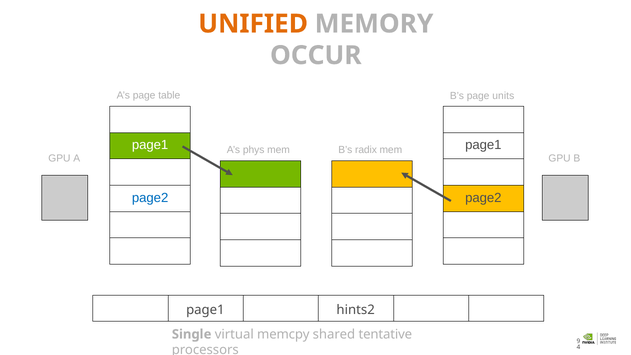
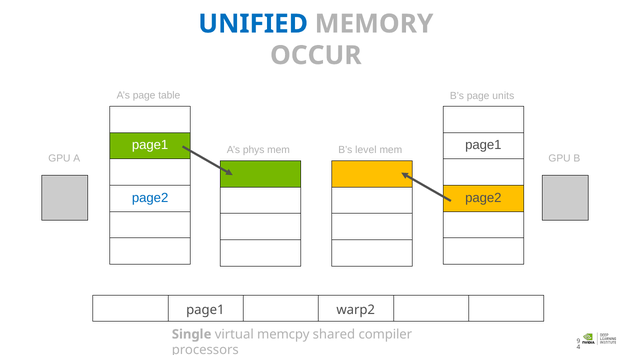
UNIFIED colour: orange -> blue (253, 24)
radix: radix -> level (366, 150)
hints2: hints2 -> warp2 (356, 310)
tentative: tentative -> compiler (385, 334)
